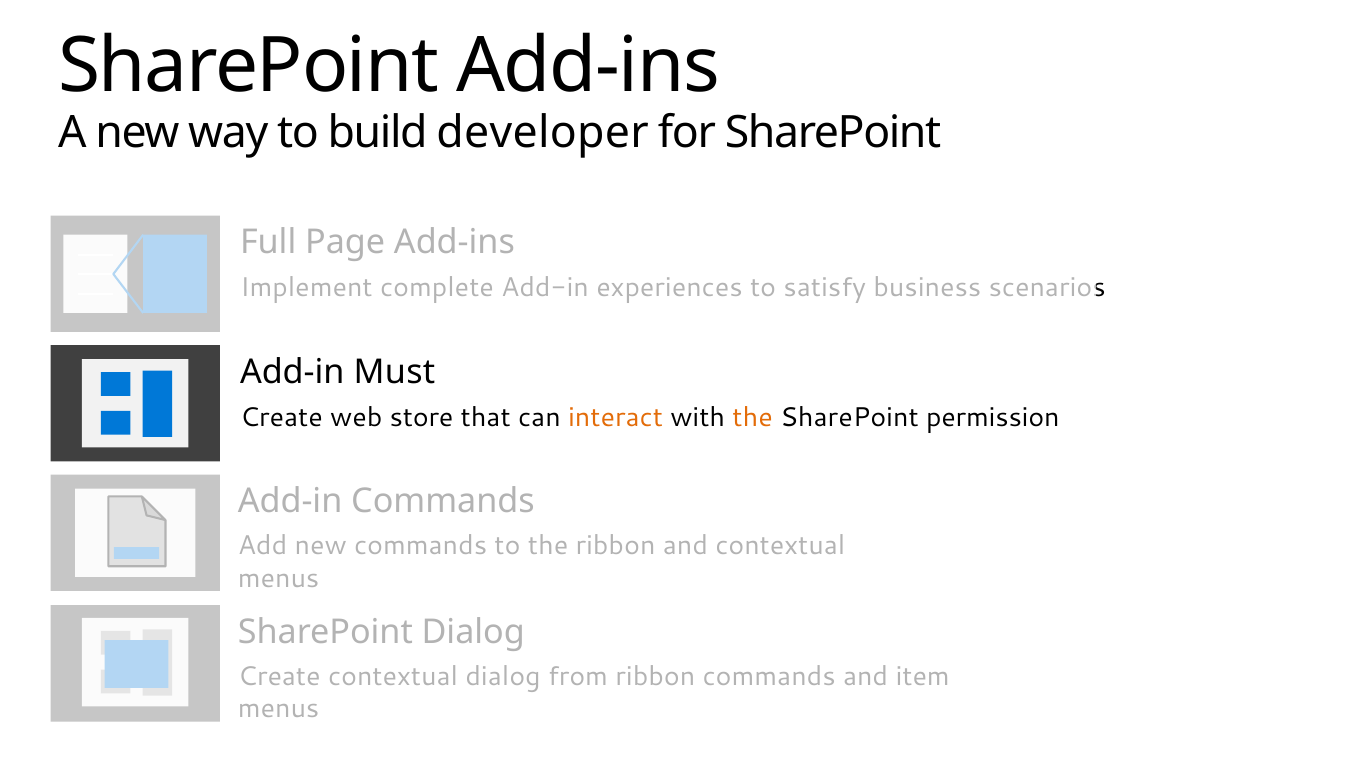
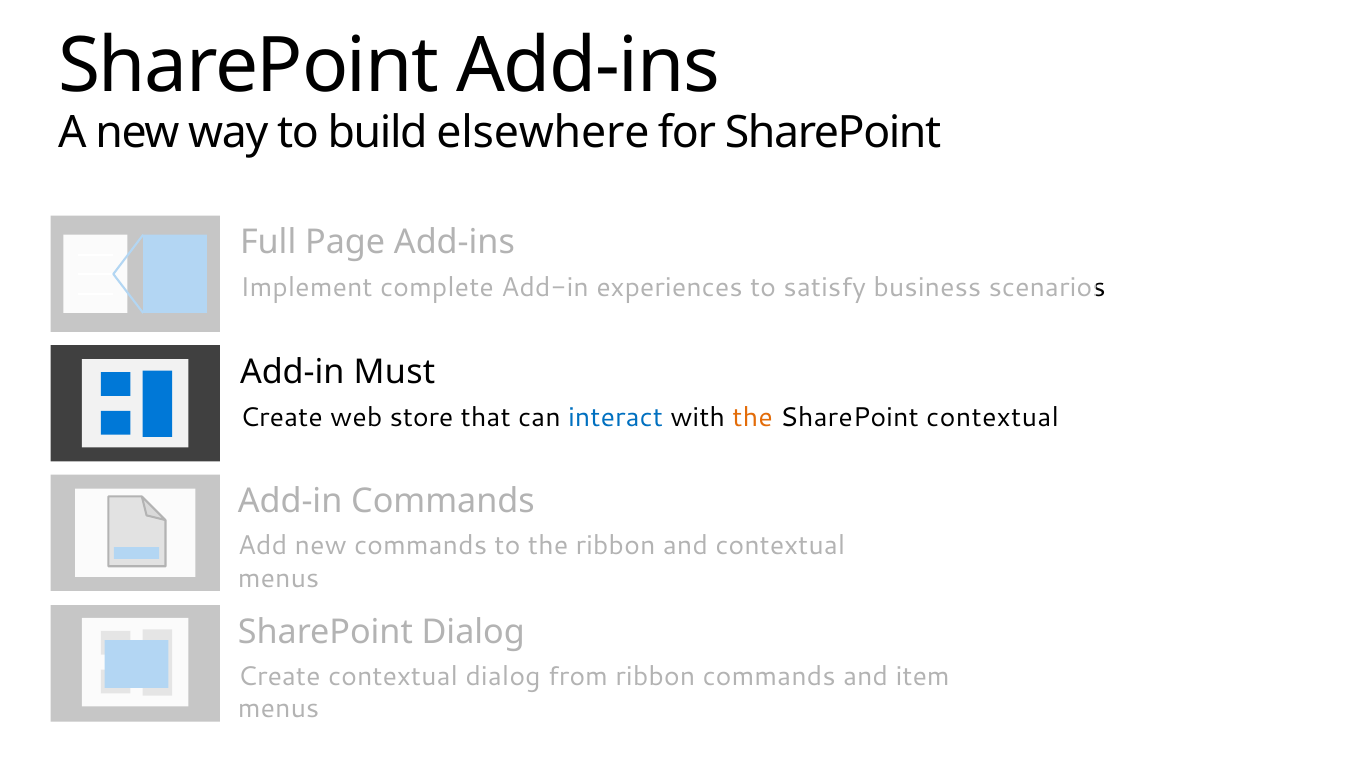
developer: developer -> elsewhere (543, 132)
interact colour: orange -> blue (616, 417)
SharePoint permission: permission -> contextual (993, 417)
